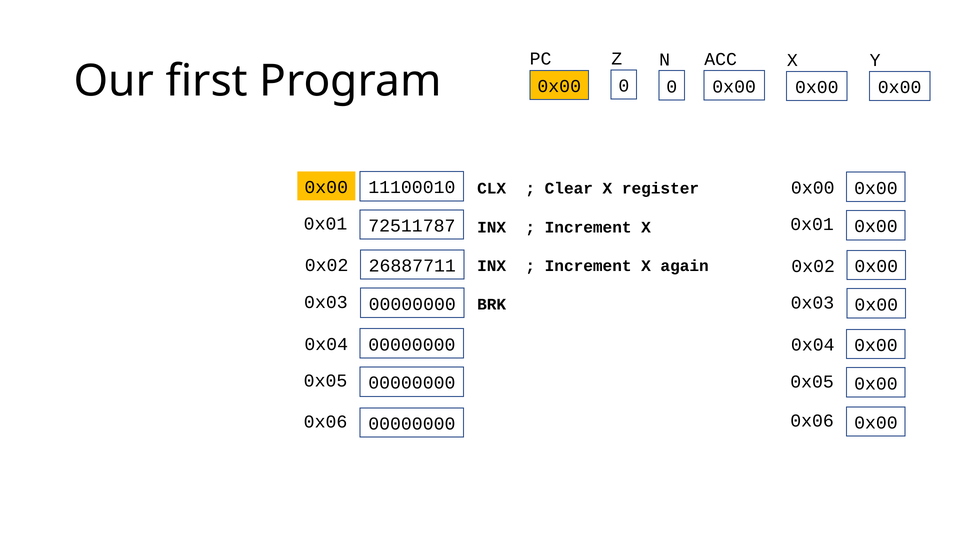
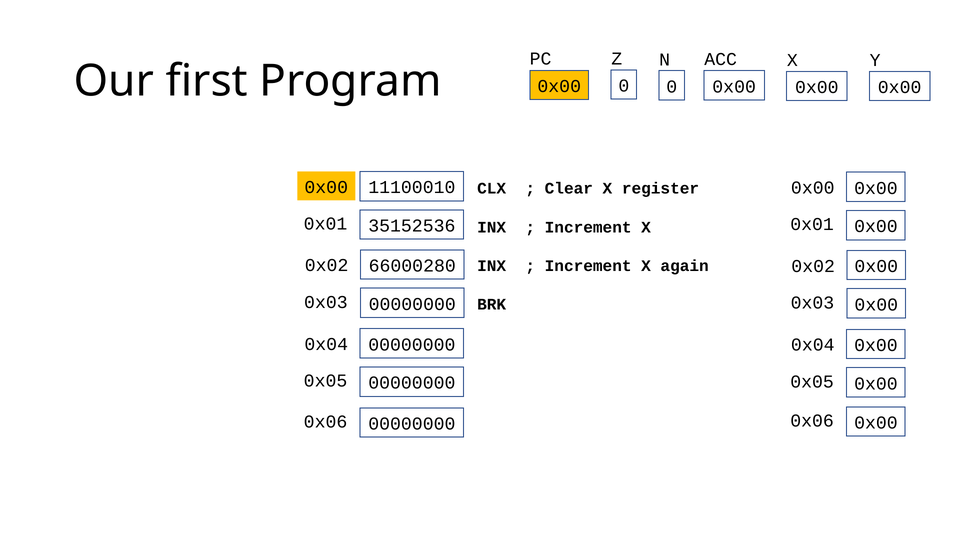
72511787: 72511787 -> 35152536 (412, 226)
26887711: 26887711 -> 66000280 (412, 266)
